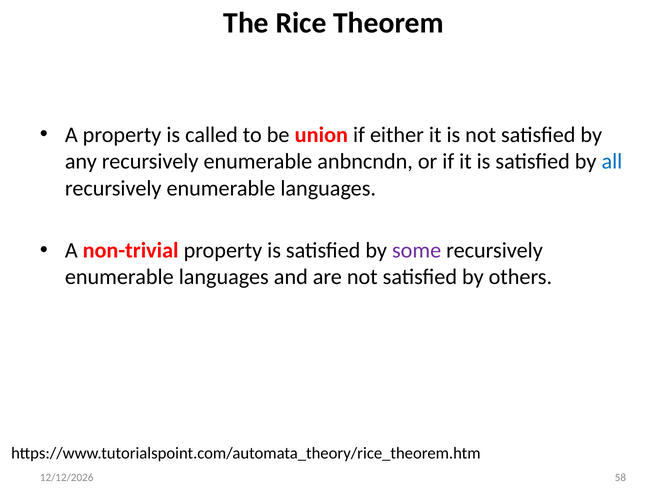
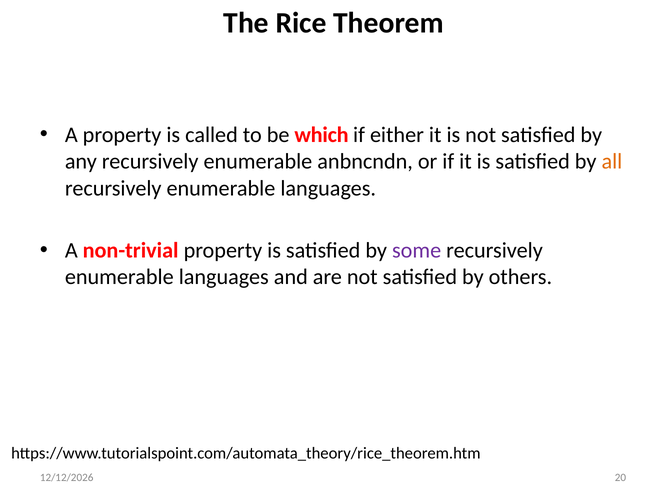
union: union -> which (322, 135)
all colour: blue -> orange (612, 161)
58: 58 -> 20 (620, 477)
